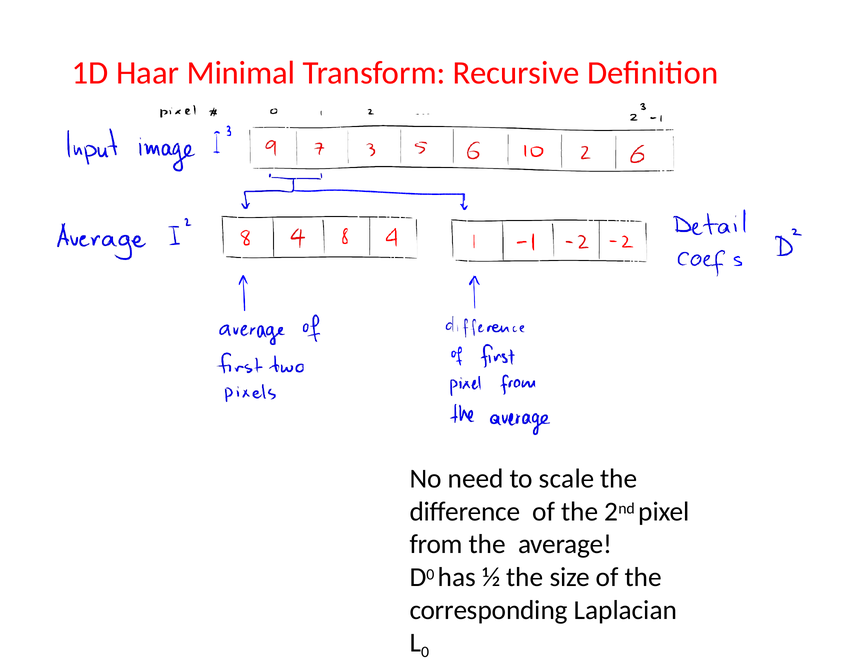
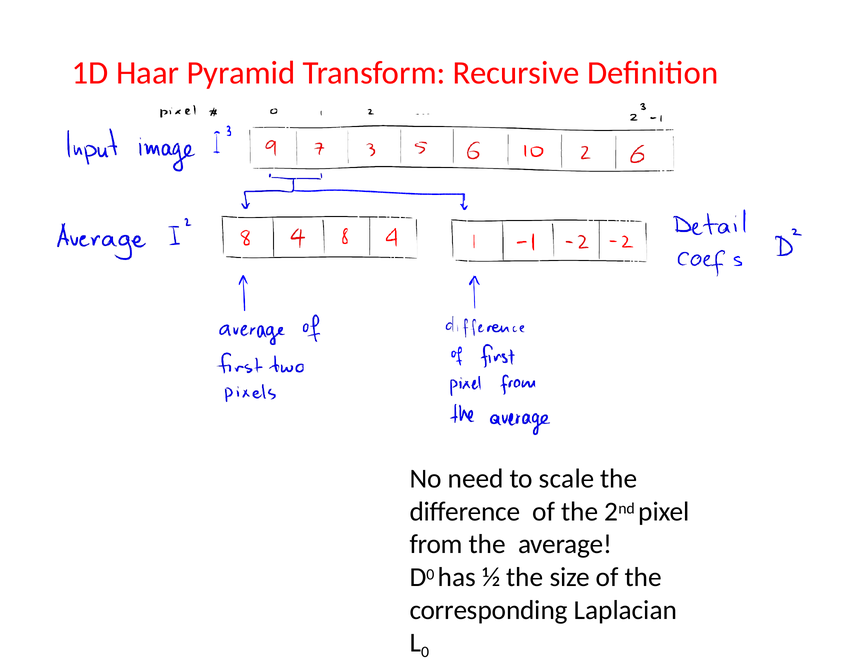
Minimal: Minimal -> Pyramid (241, 73)
